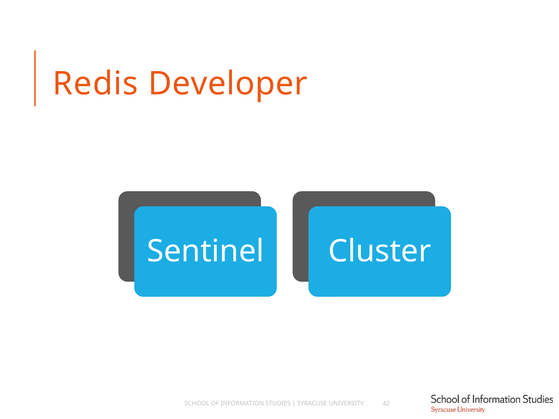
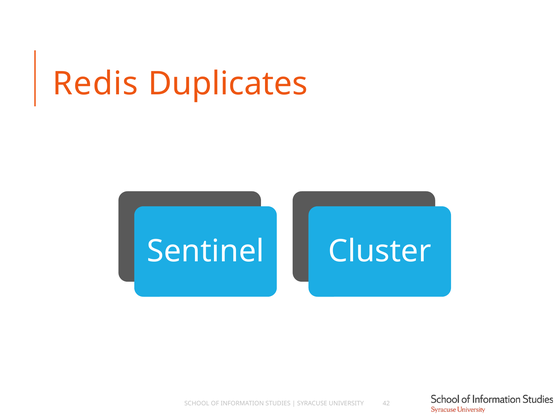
Developer: Developer -> Duplicates (228, 84)
